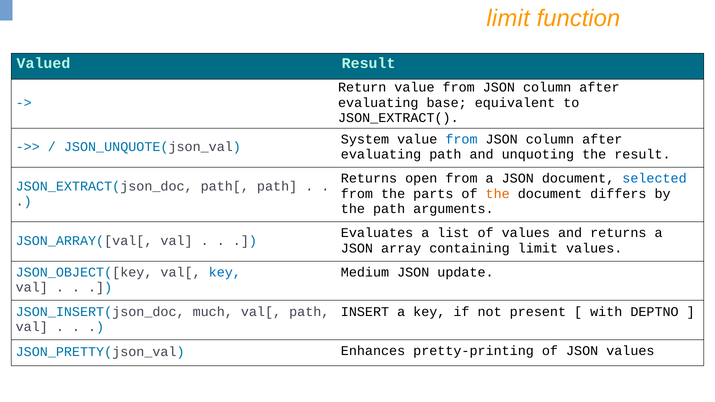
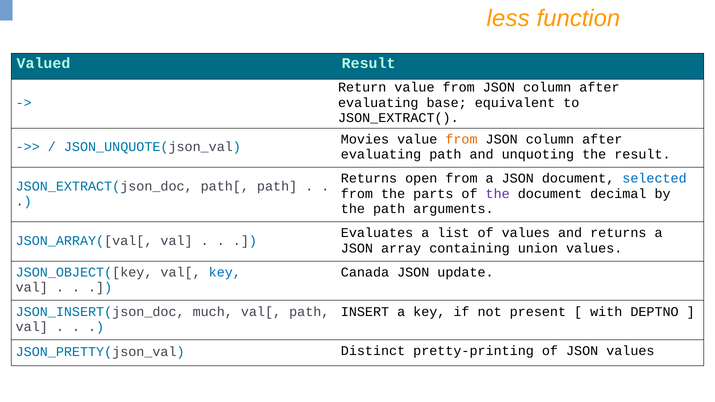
limit: limit -> less (508, 19)
System: System -> Movies (365, 139)
from colour: blue -> orange (461, 139)
the colour: orange -> purple (498, 194)
differs: differs -> decimal (618, 194)
containing limit: limit -> union (538, 248)
Medium: Medium -> Canada (365, 272)
Enhances: Enhances -> Distinct (373, 351)
